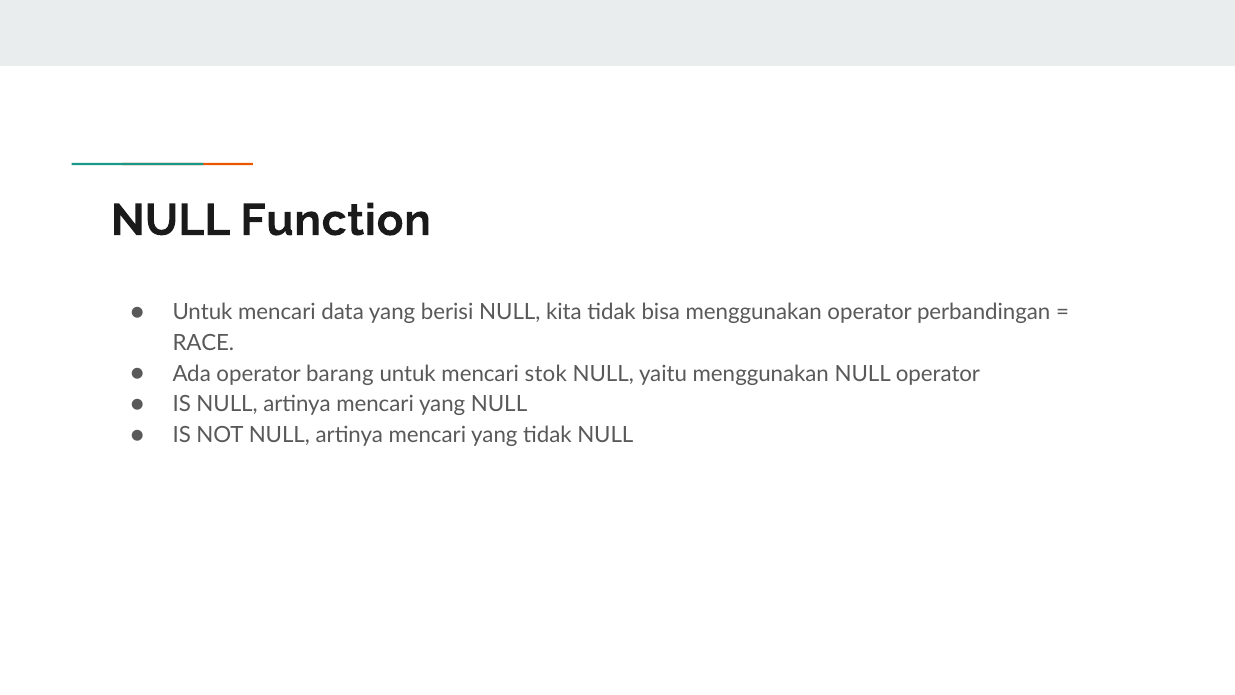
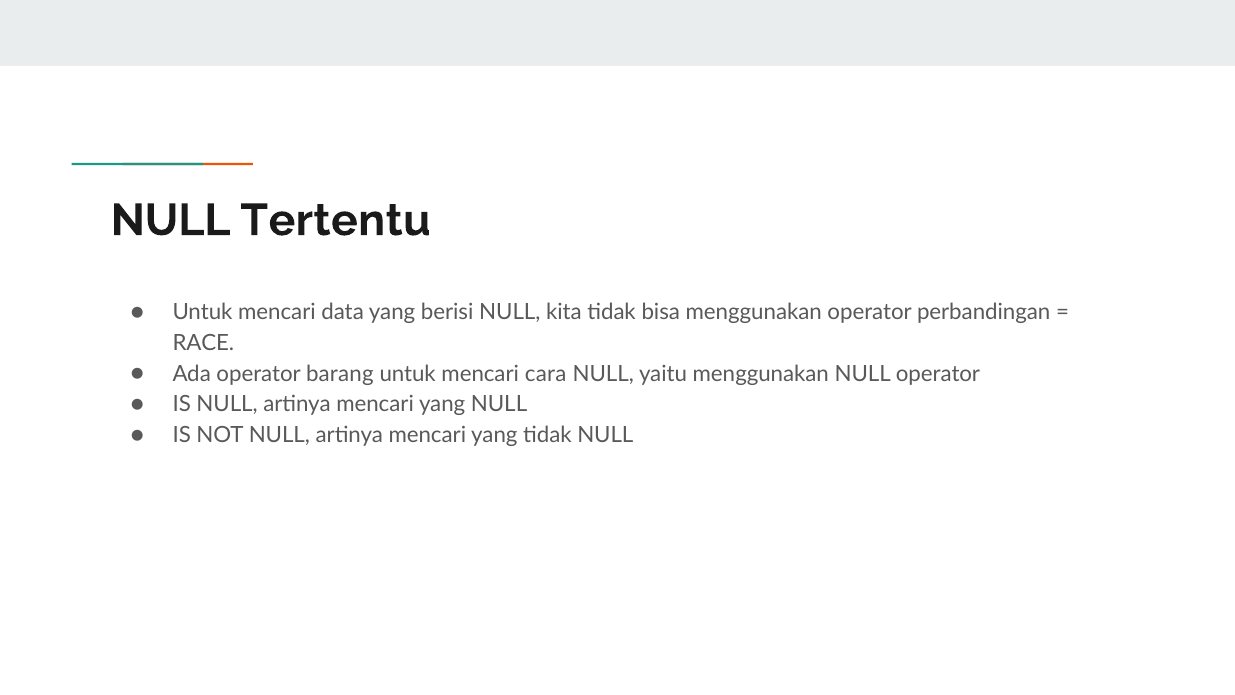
Function: Function -> Tertentu (336, 220)
stok: stok -> cara (546, 374)
